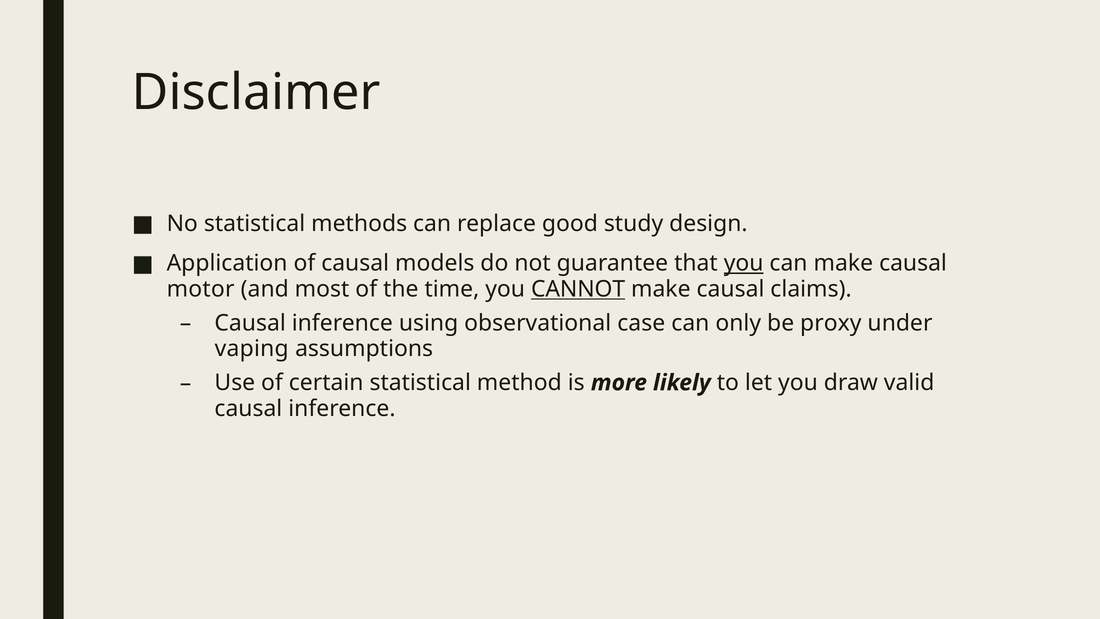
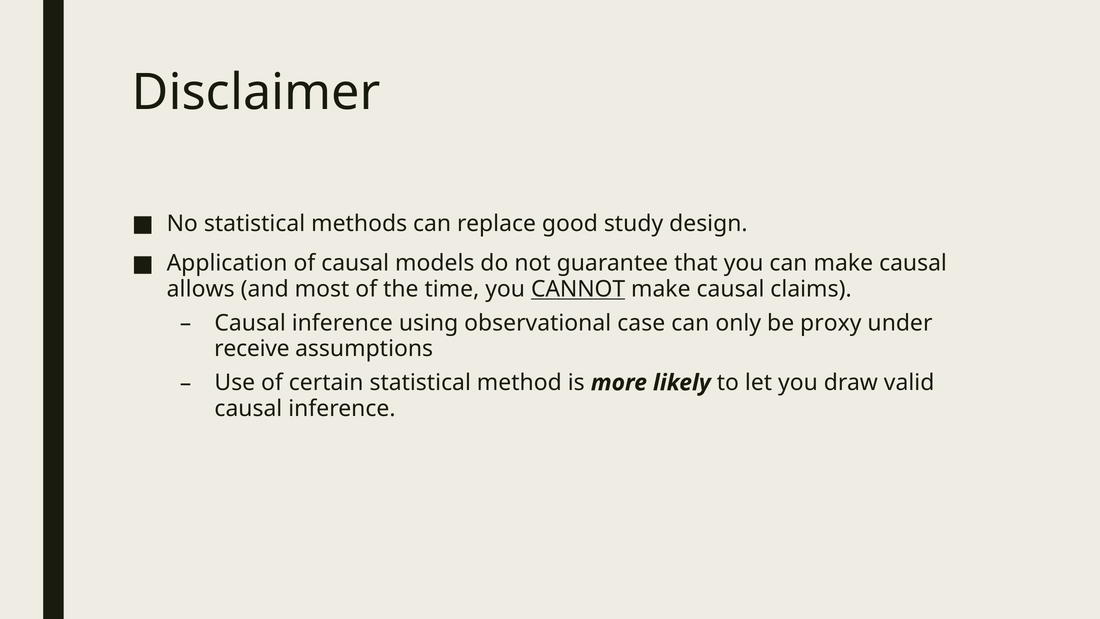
you underline: present -> none (744, 263)
motor: motor -> allows (201, 289)
vaping: vaping -> receive (252, 349)
